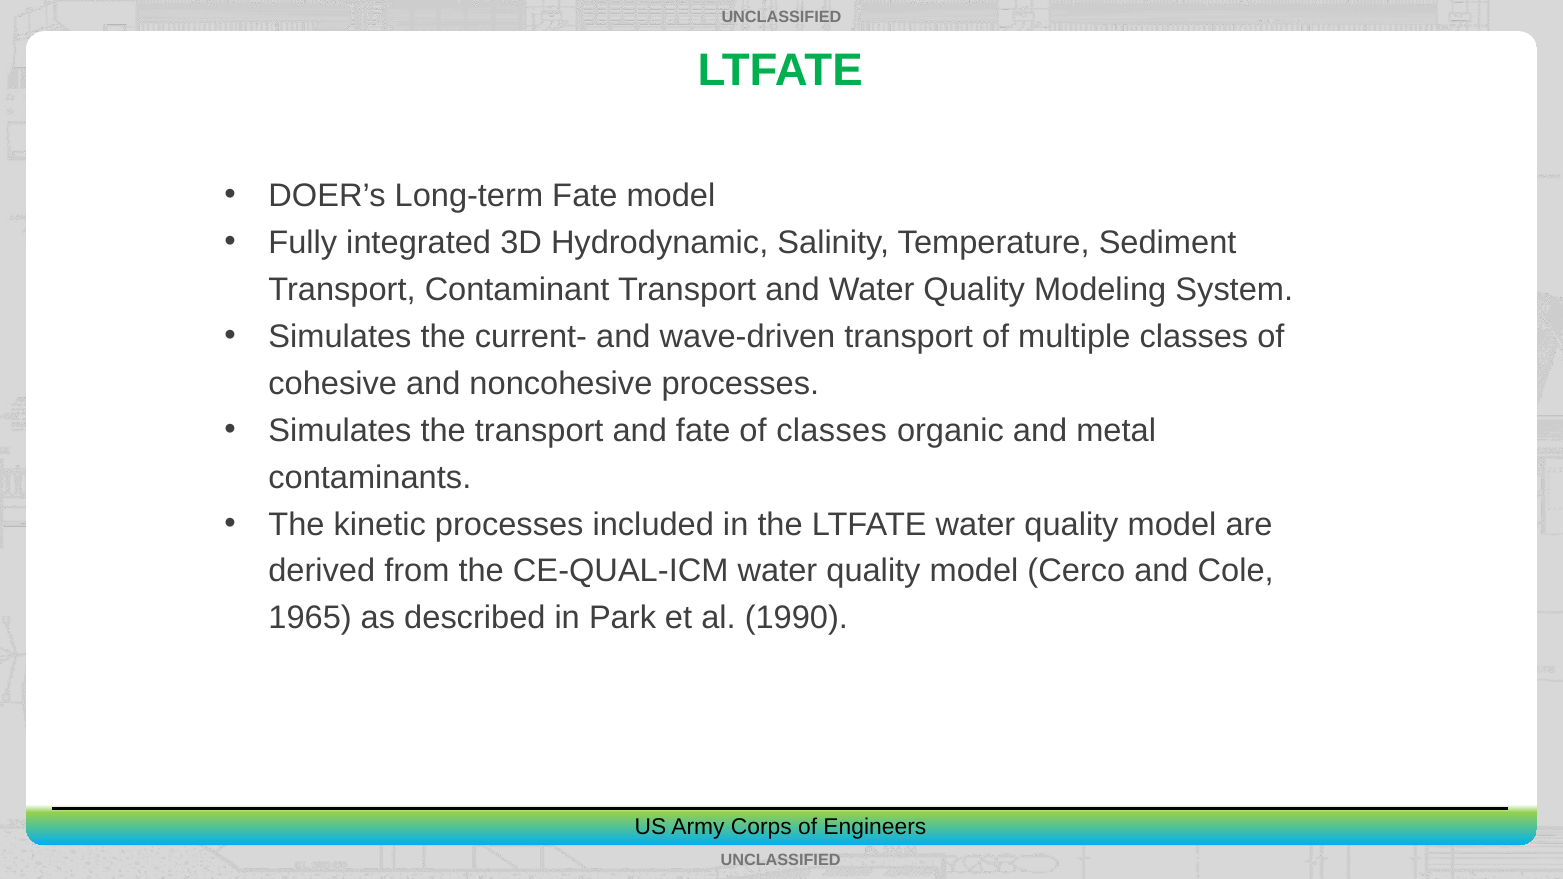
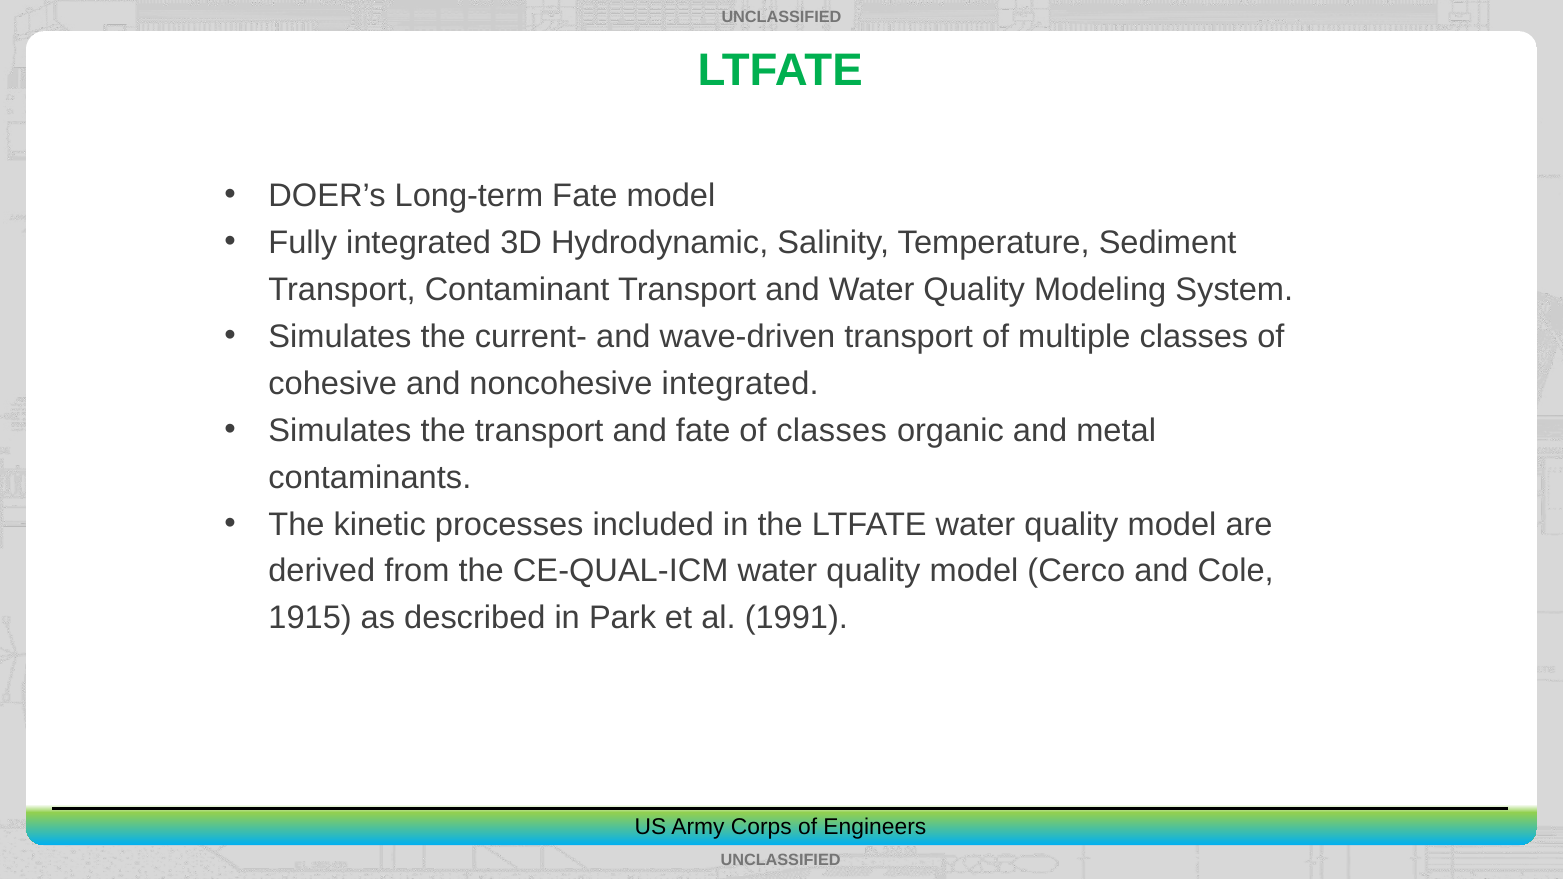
noncohesive processes: processes -> integrated (740, 384)
1965: 1965 -> 1915 (310, 618)
1990: 1990 -> 1991 (796, 618)
